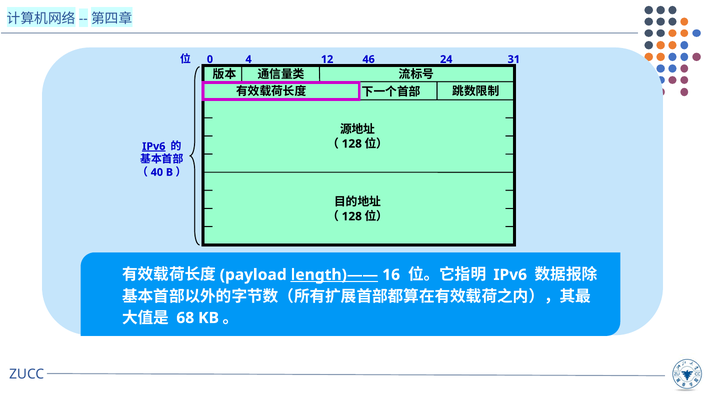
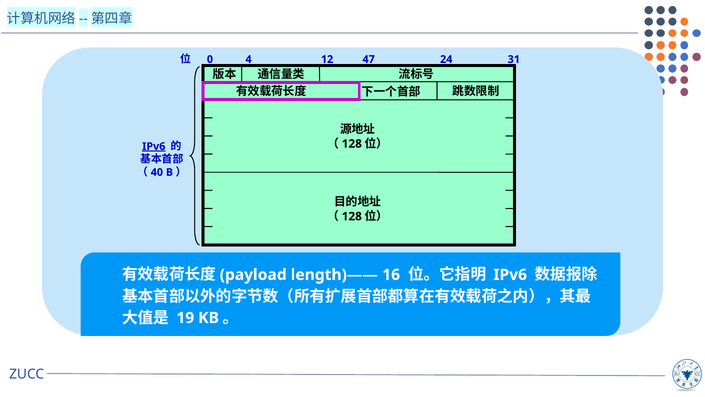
46: 46 -> 47 (369, 59)
length)—— underline: present -> none (334, 275)
68: 68 -> 19 (185, 318)
